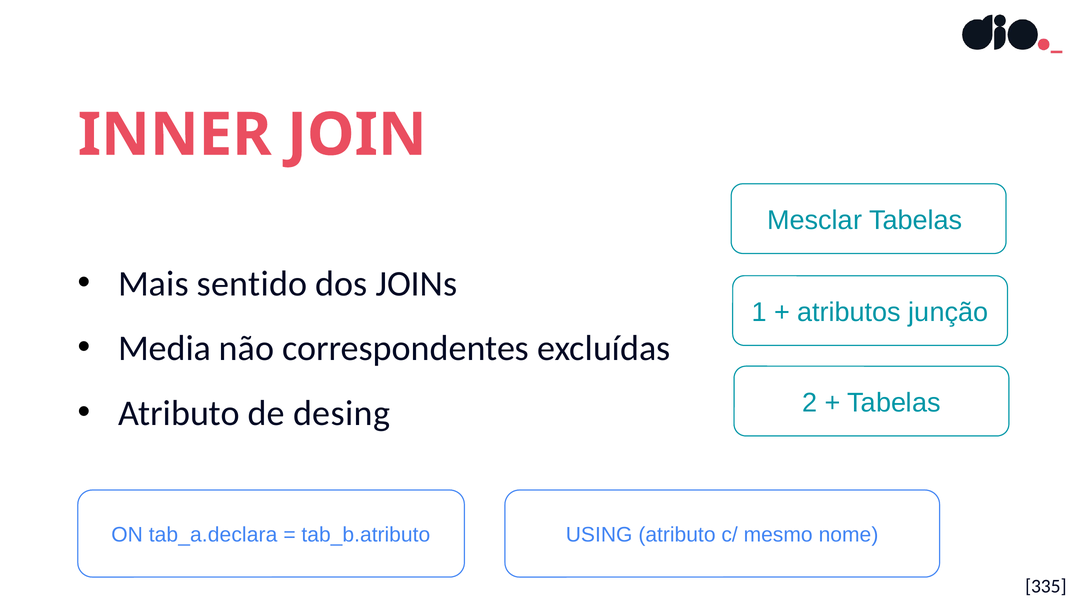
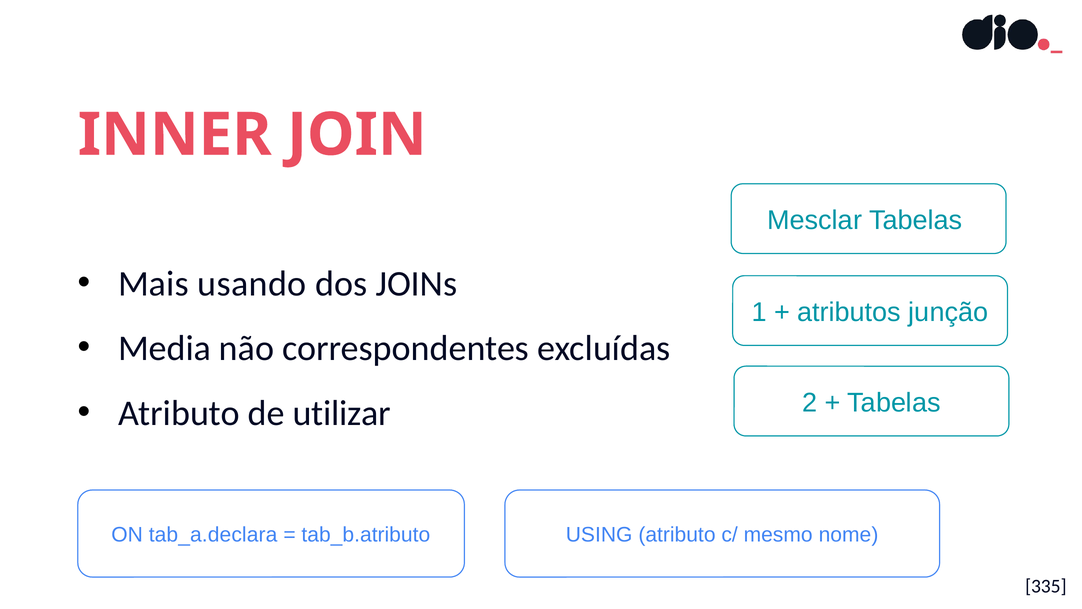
sentido: sentido -> usando (252, 283)
desing: desing -> utilizar (342, 413)
